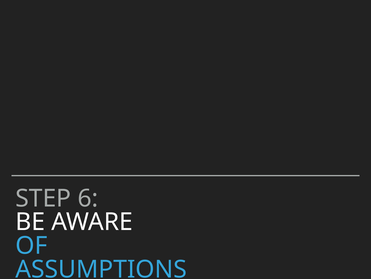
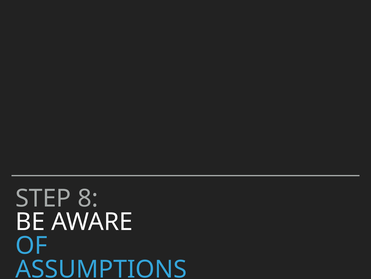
6: 6 -> 8 (88, 198)
